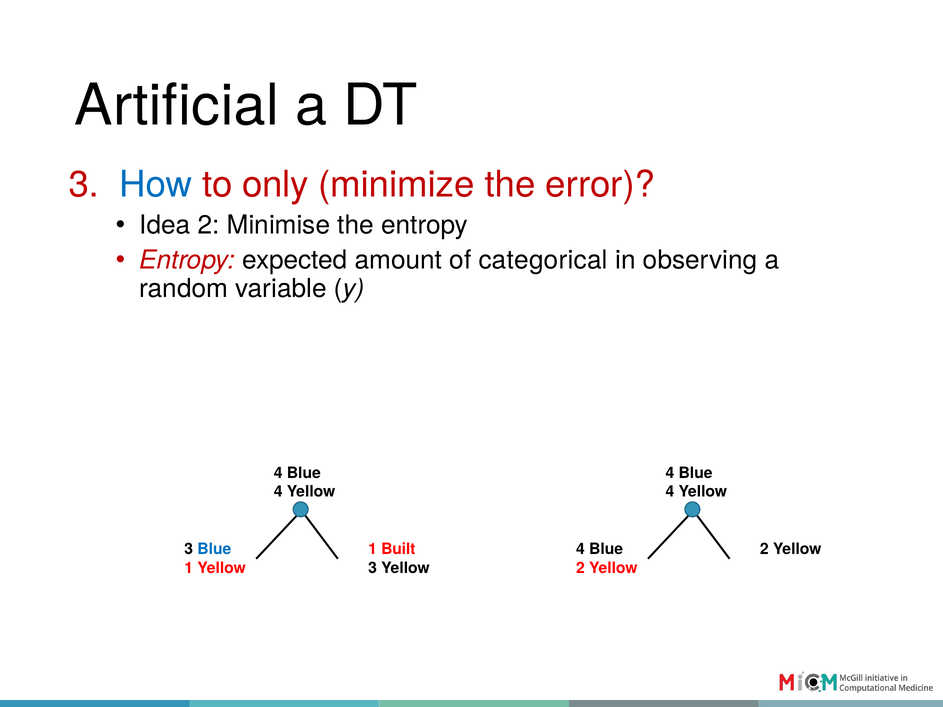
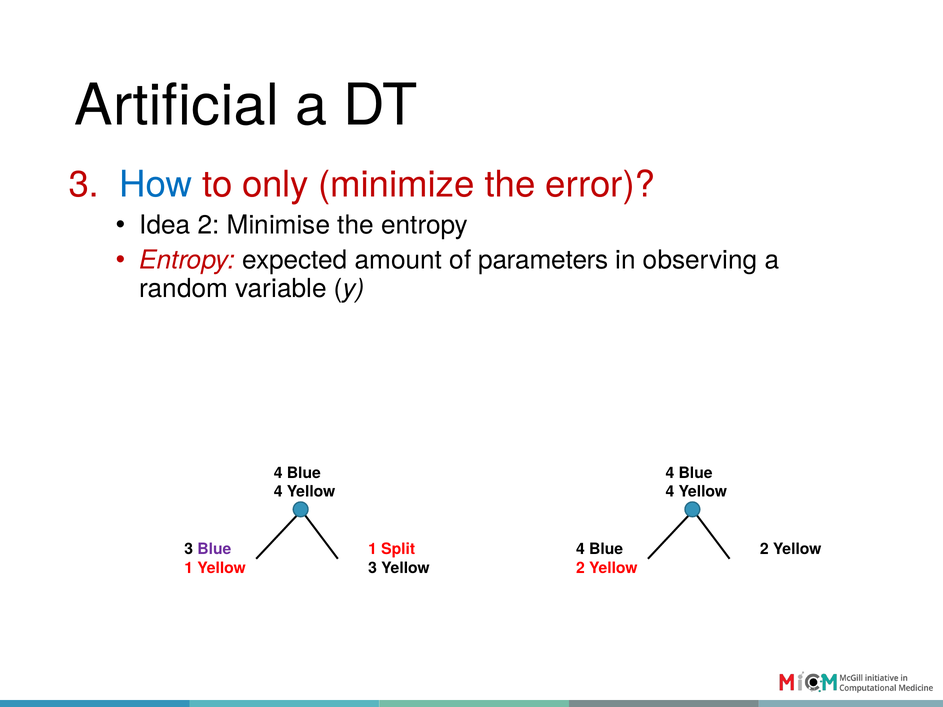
categorical: categorical -> parameters (543, 260)
Blue colour: blue -> purple (214, 549)
Built: Built -> Split (398, 549)
